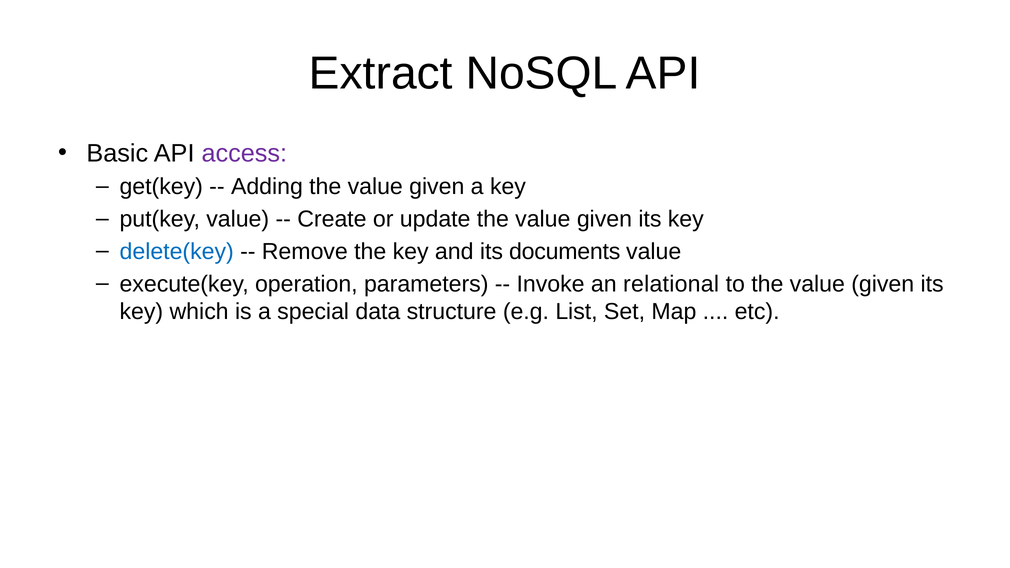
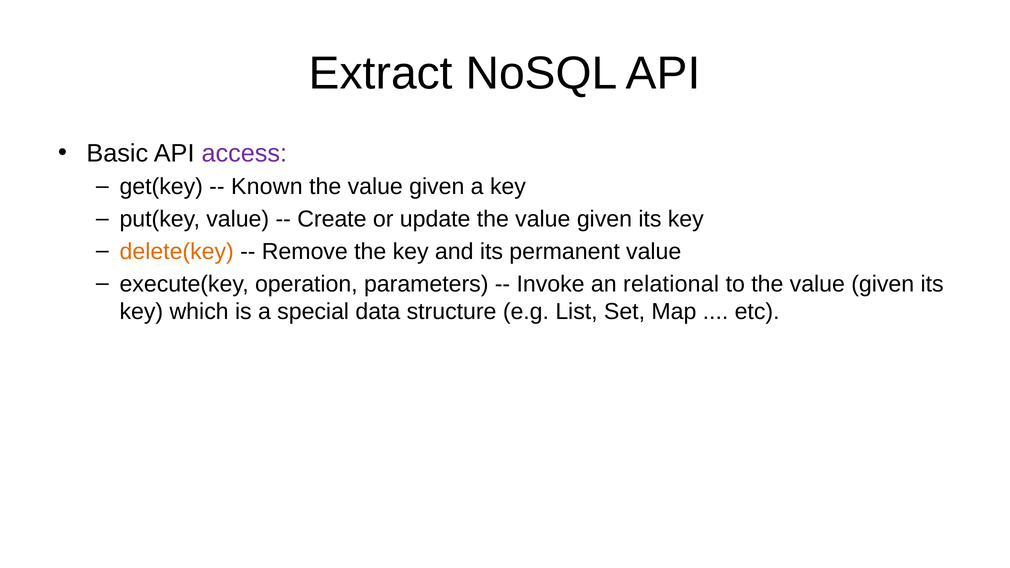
Adding: Adding -> Known (267, 187)
delete(key colour: blue -> orange (177, 252)
documents: documents -> permanent (565, 252)
